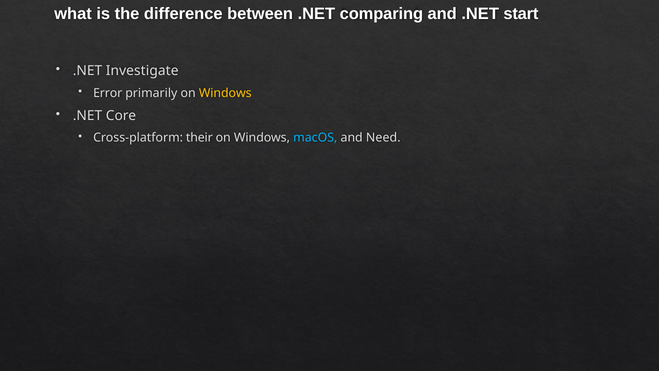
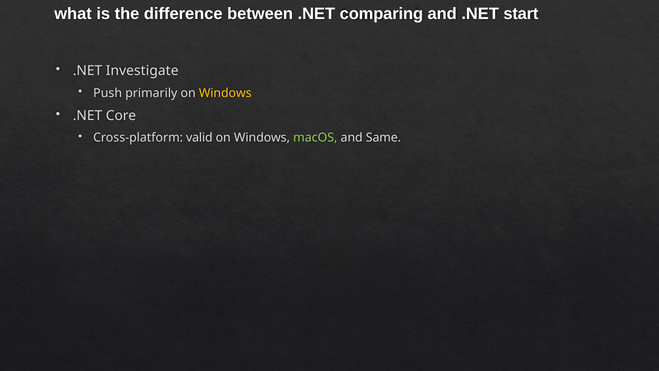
Error: Error -> Push (108, 93)
their: their -> valid (199, 138)
macOS colour: light blue -> light green (315, 138)
Need: Need -> Same (383, 138)
